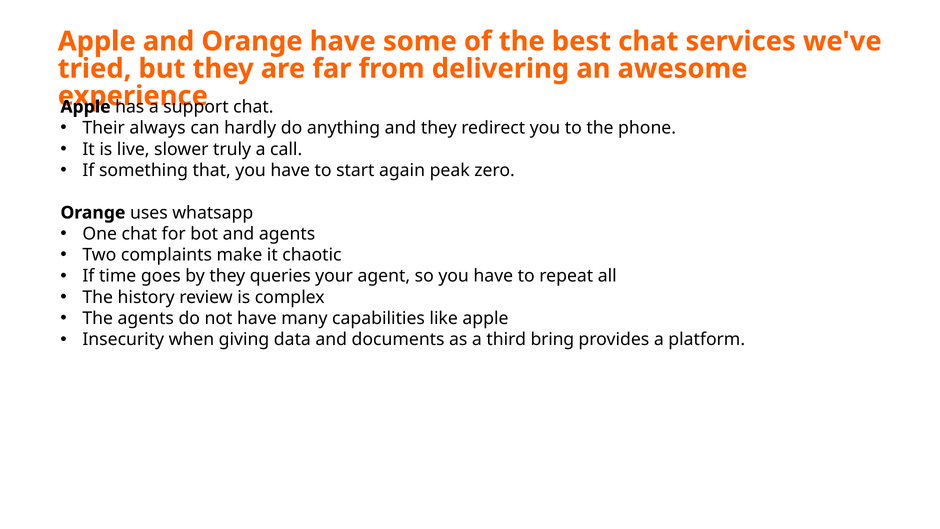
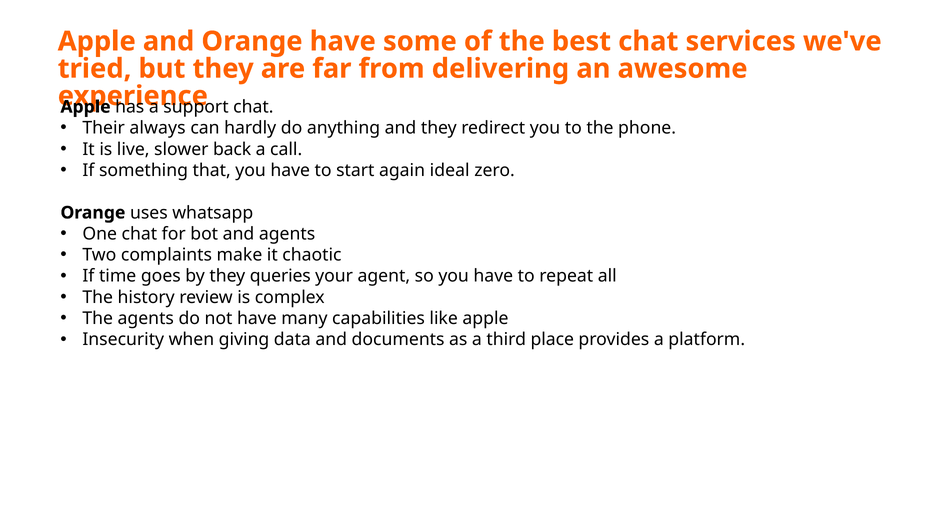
truly: truly -> back (232, 149)
peak: peak -> ideal (450, 170)
bring: bring -> place (552, 339)
